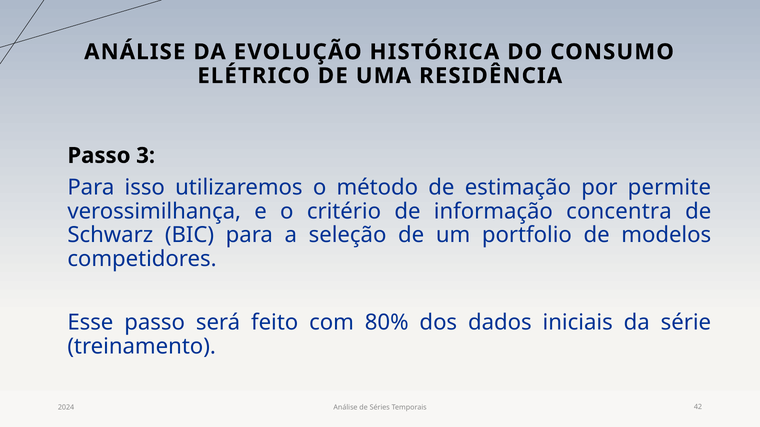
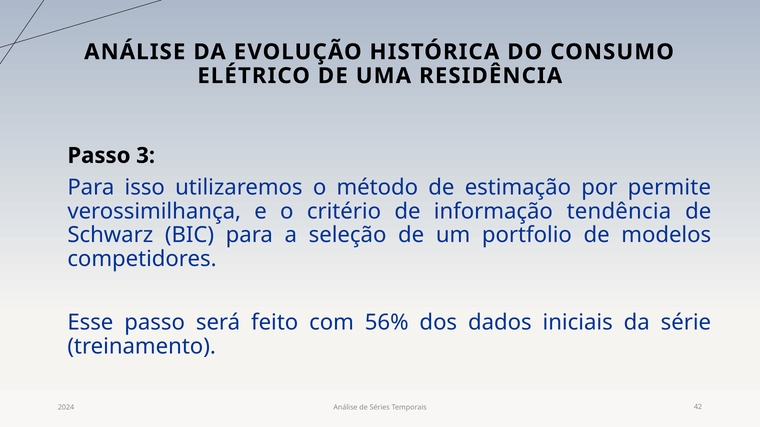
concentra: concentra -> tendência (619, 211)
80%: 80% -> 56% (387, 323)
